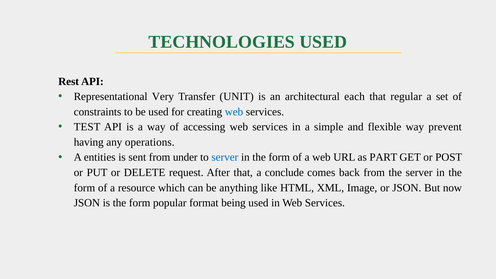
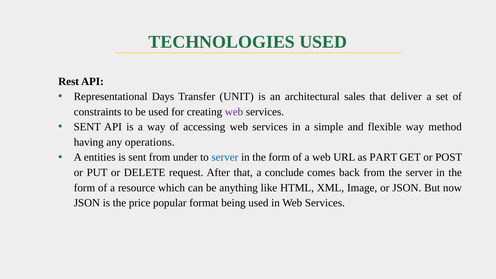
Very: Very -> Days (163, 97)
each: each -> sales (355, 97)
regular: regular -> deliver (406, 97)
web colour: blue -> purple (234, 112)
TEST: TEST -> SENT (87, 127)
prevent: prevent -> method (445, 127)
is the form: form -> price (140, 203)
